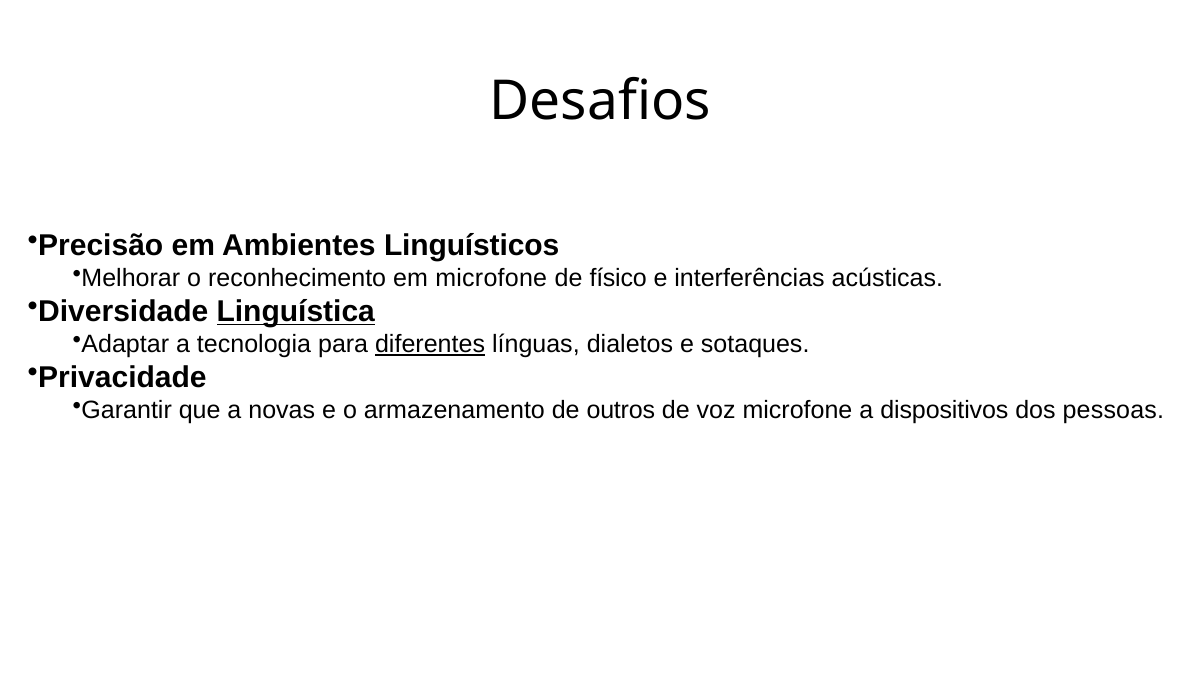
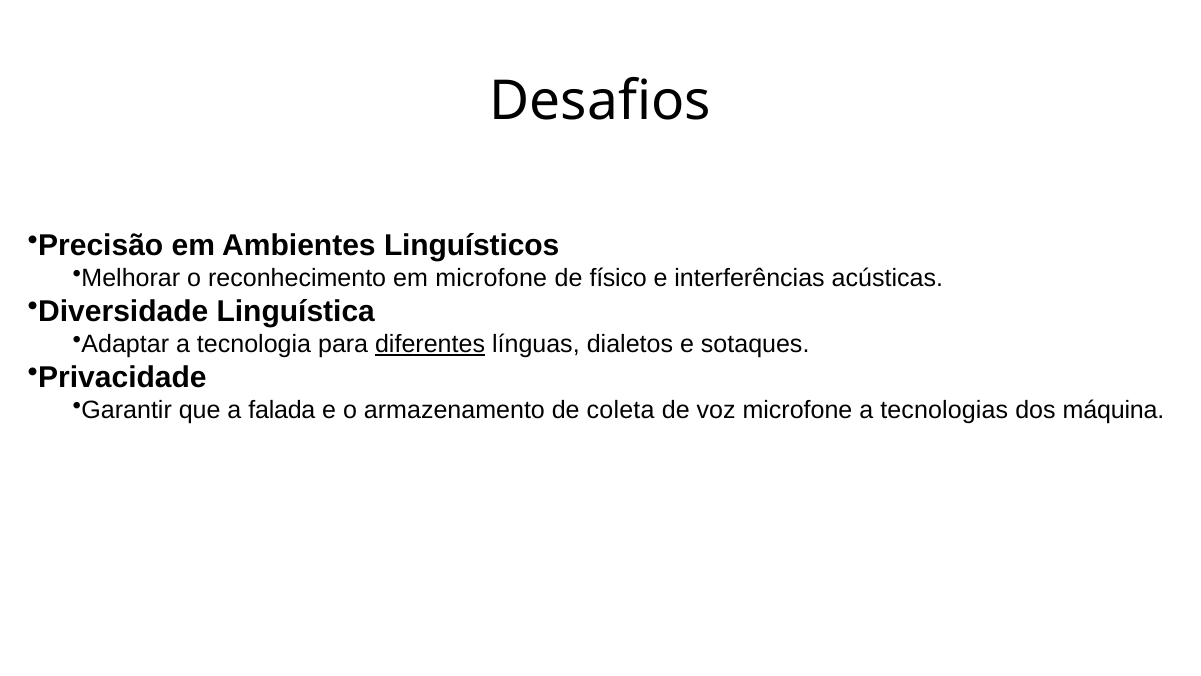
Linguística underline: present -> none (296, 311)
novas: novas -> falada (282, 410)
outros: outros -> coleta (621, 410)
dispositivos: dispositivos -> tecnologias (944, 410)
pessoas: pessoas -> máquina (1113, 410)
